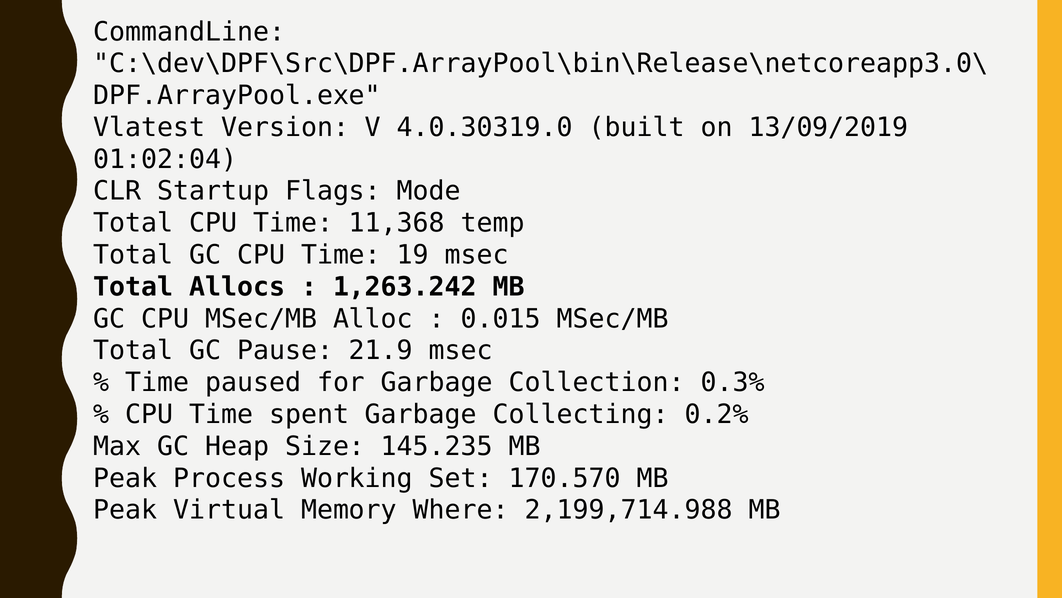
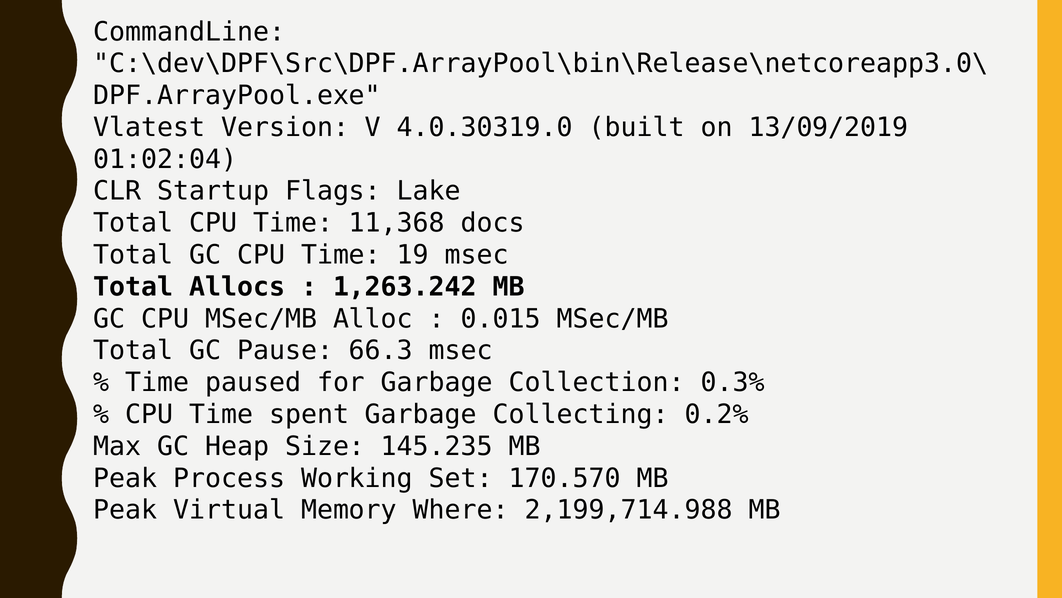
Mode: Mode -> Lake (429, 191)
temp: temp -> docs (493, 223)
21.9: 21.9 -> 66.3 (381, 350)
